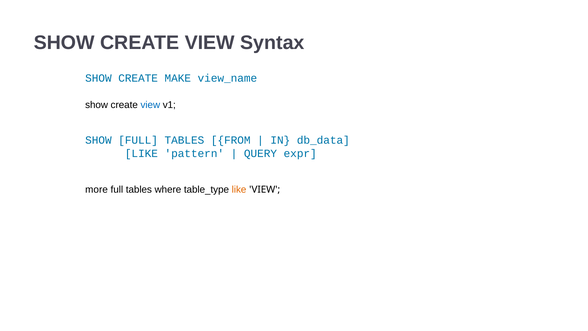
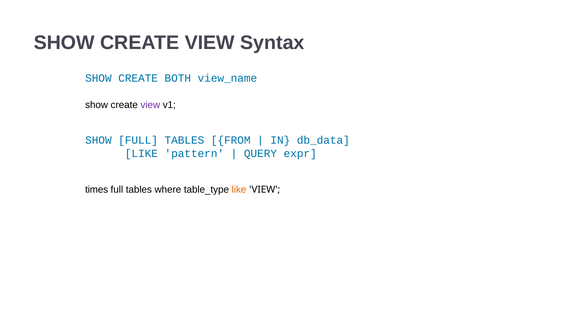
MAKE: MAKE -> BOTH (178, 78)
view colour: blue -> purple (150, 105)
more: more -> times (97, 189)
